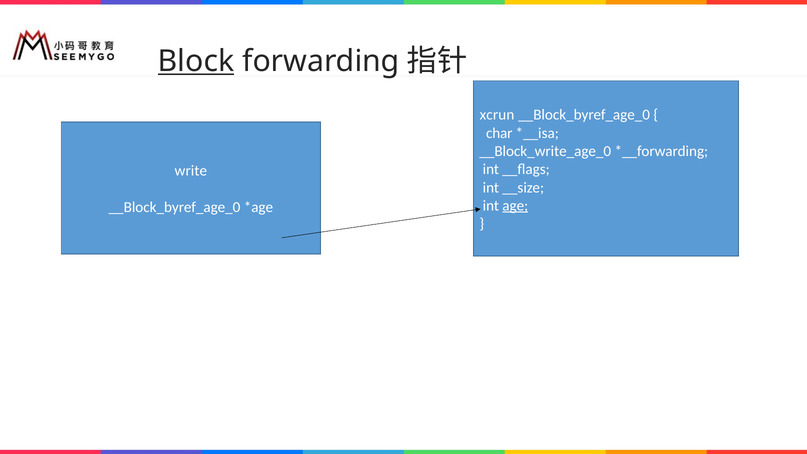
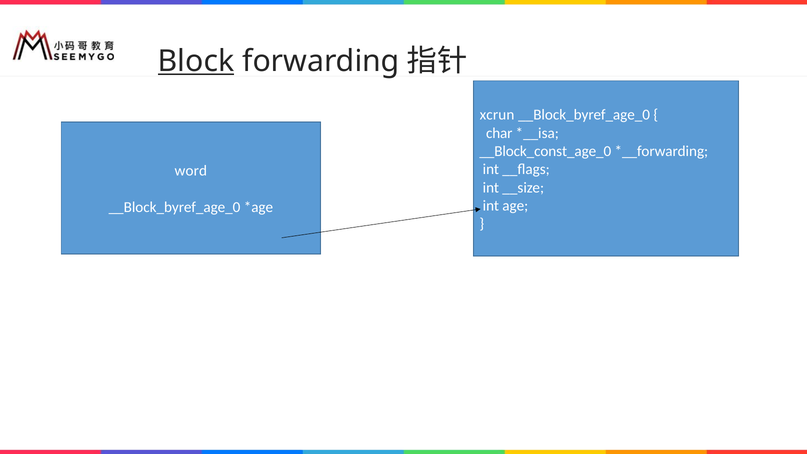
__Block_write_age_0: __Block_write_age_0 -> __Block_const_age_0 (545, 151)
write: write -> word (191, 171)
age underline: present -> none (515, 206)
